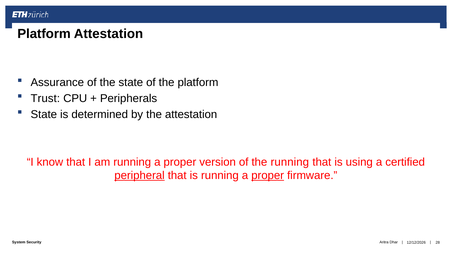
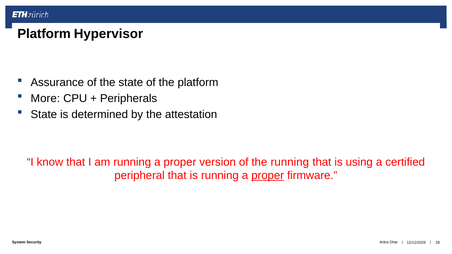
Platform Attestation: Attestation -> Hypervisor (109, 34)
Trust: Trust -> More (45, 99)
peripheral underline: present -> none (140, 176)
